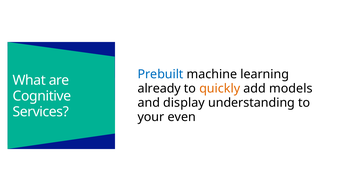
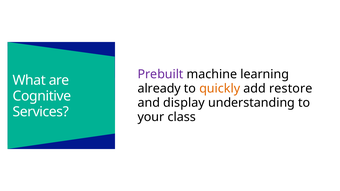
Prebuilt colour: blue -> purple (161, 74)
models: models -> restore (291, 89)
even: even -> class (182, 117)
